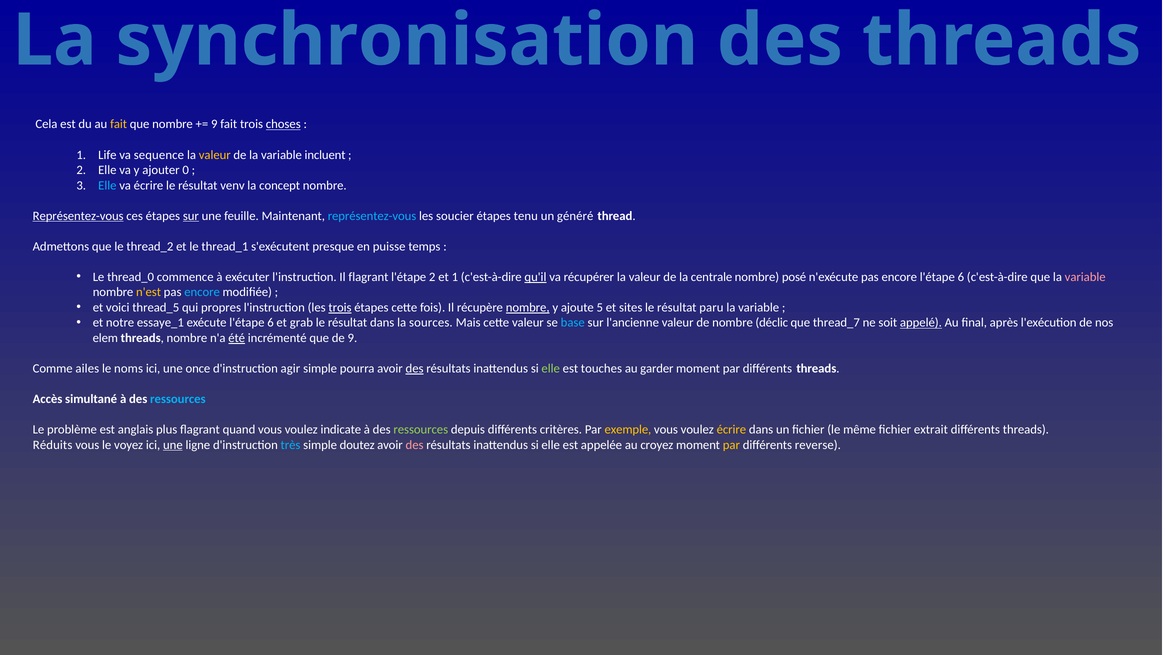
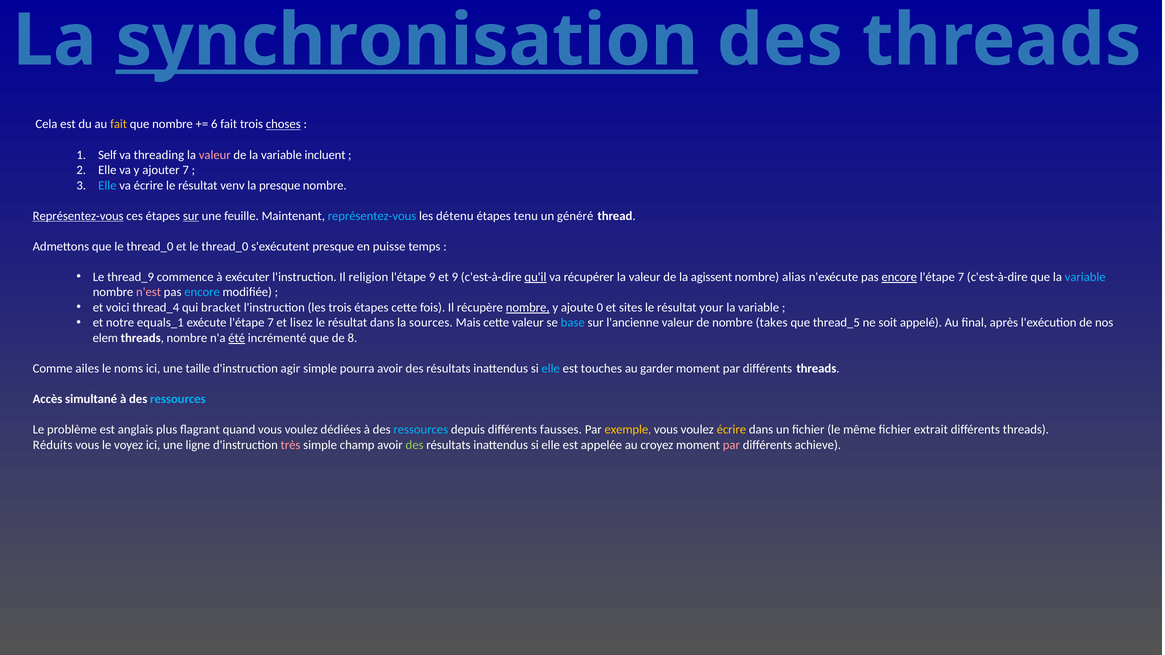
synchronisation underline: none -> present (407, 41)
9: 9 -> 6 (214, 124)
Life: Life -> Self (107, 155)
sequence: sequence -> threading (159, 155)
valeur colour: yellow -> pink (215, 155)
ajouter 0: 0 -> 7 (186, 170)
la concept: concept -> presque (280, 185)
soucier: soucier -> détenu (455, 216)
que le thread_2: thread_2 -> thread_0 (150, 247)
et le thread_1: thread_1 -> thread_0 (225, 247)
thread_0: thread_0 -> thread_9 (131, 277)
Il flagrant: flagrant -> religion (368, 277)
l'étape 2: 2 -> 9 (432, 277)
et 1: 1 -> 9 (455, 277)
centrale: centrale -> agissent (712, 277)
posé: posé -> alias (794, 277)
encore underline: none -> present (899, 277)
6: 6 -> 7 (961, 277)
variable colour: pink -> light blue (1085, 277)
n'est colour: yellow -> pink (149, 292)
thread_5: thread_5 -> thread_4 (156, 308)
propres: propres -> bracket (221, 308)
trois underline: present -> none (340, 308)
5: 5 -> 0 (600, 308)
paru: paru -> your (711, 308)
essaye_1: essaye_1 -> equals_1 (160, 323)
exécute l'étape 6: 6 -> 7 (270, 323)
grab: grab -> lisez (301, 323)
déclic: déclic -> takes (772, 323)
thread_7: thread_7 -> thread_5 (836, 323)
appelé underline: present -> none (921, 323)
de 9: 9 -> 8 (352, 338)
once: once -> taille (198, 369)
des underline: present -> none (415, 369)
elle colour: light green -> light blue (551, 369)
indicate: indicate -> dédiées (341, 430)
ressources colour: light green -> light blue (421, 430)
critères: critères -> fausses (561, 430)
une underline: present -> none (173, 445)
très colour: light blue -> pink (291, 445)
doutez: doutez -> champ (357, 445)
des colour: pink -> light green (415, 445)
par colour: yellow -> pink (731, 445)
reverse: reverse -> achieve (818, 445)
